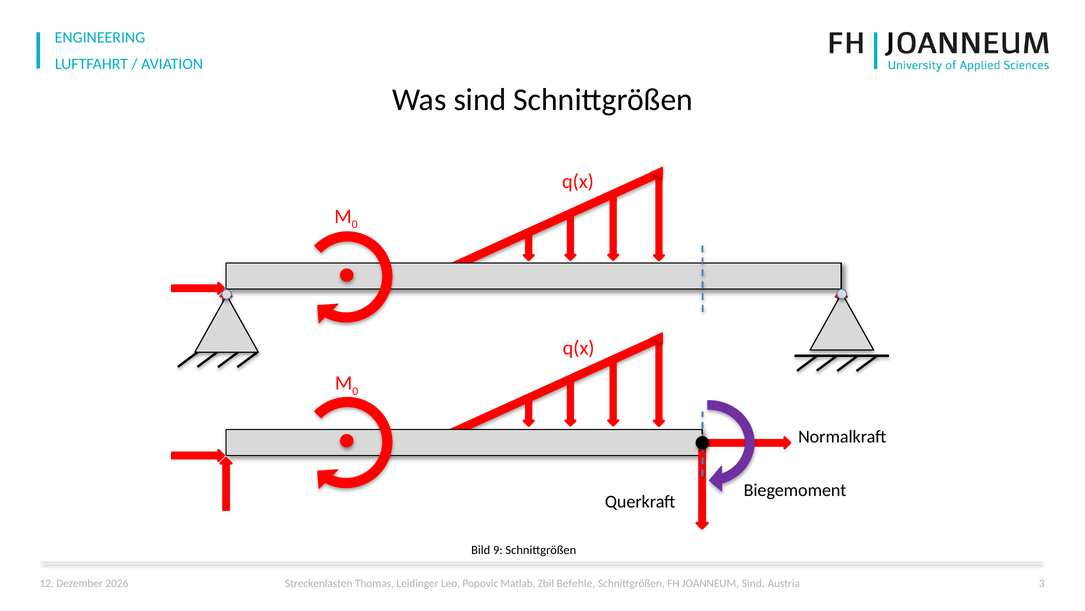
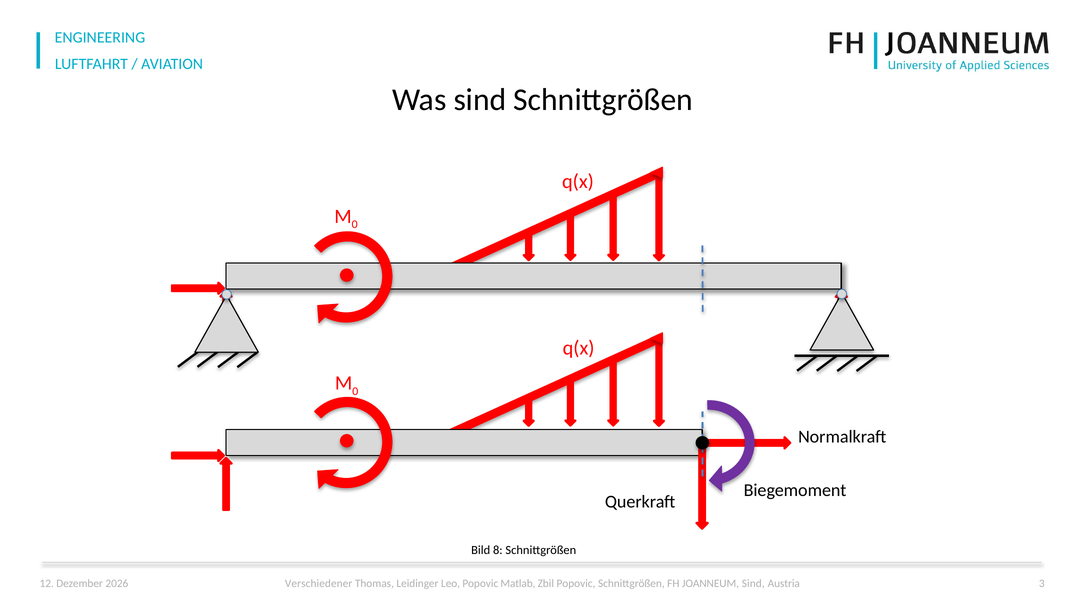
9: 9 -> 8 (498, 549)
Streckenlasten: Streckenlasten -> Verschiedener (319, 583)
Zbil Befehle: Befehle -> Popovic (576, 583)
